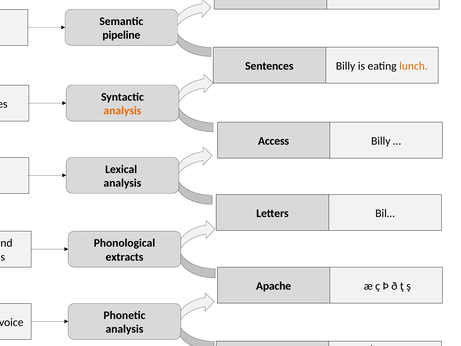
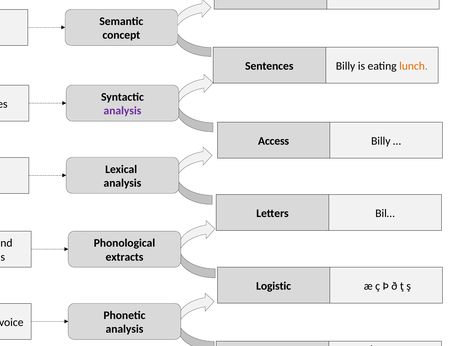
pipeline: pipeline -> concept (121, 35)
analysis colour: orange -> purple (122, 111)
Apache: Apache -> Logistic (274, 286)
